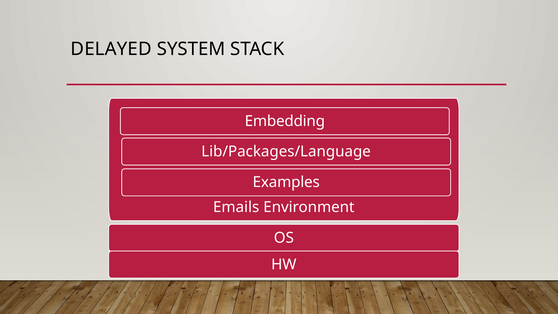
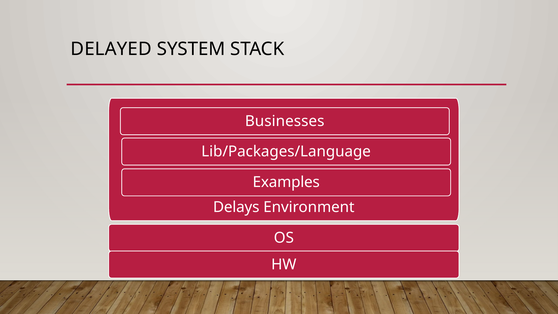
Embedding: Embedding -> Businesses (285, 121)
Emails: Emails -> Delays (236, 207)
